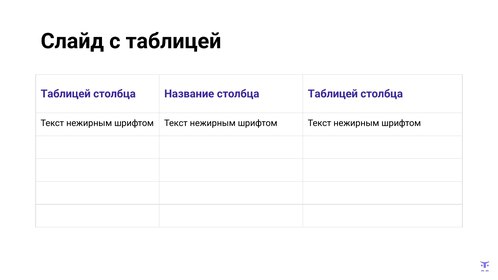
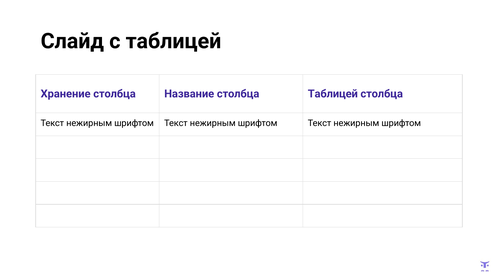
Таблицей: Таблицей -> Хранение (66, 94)
